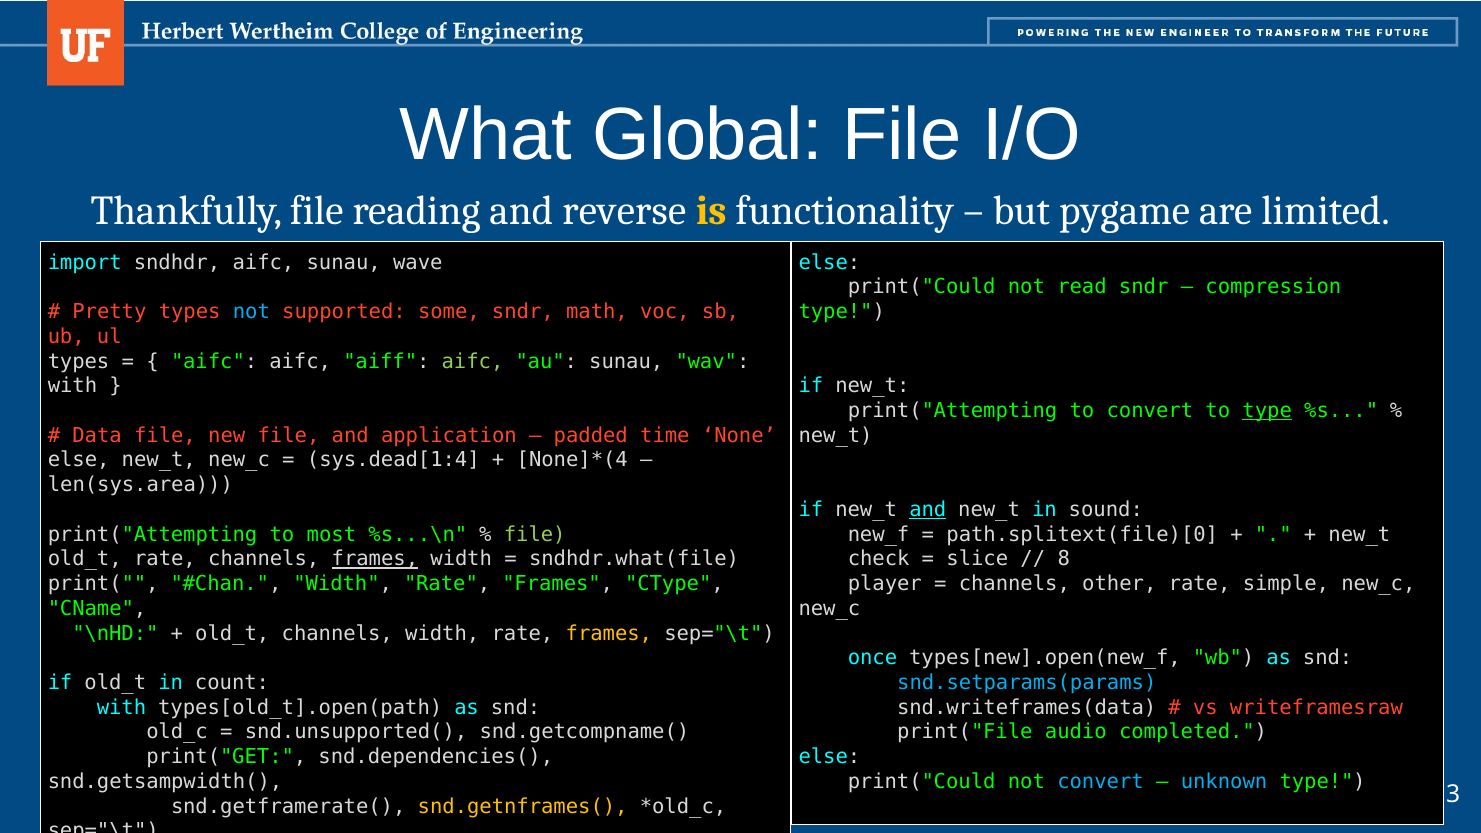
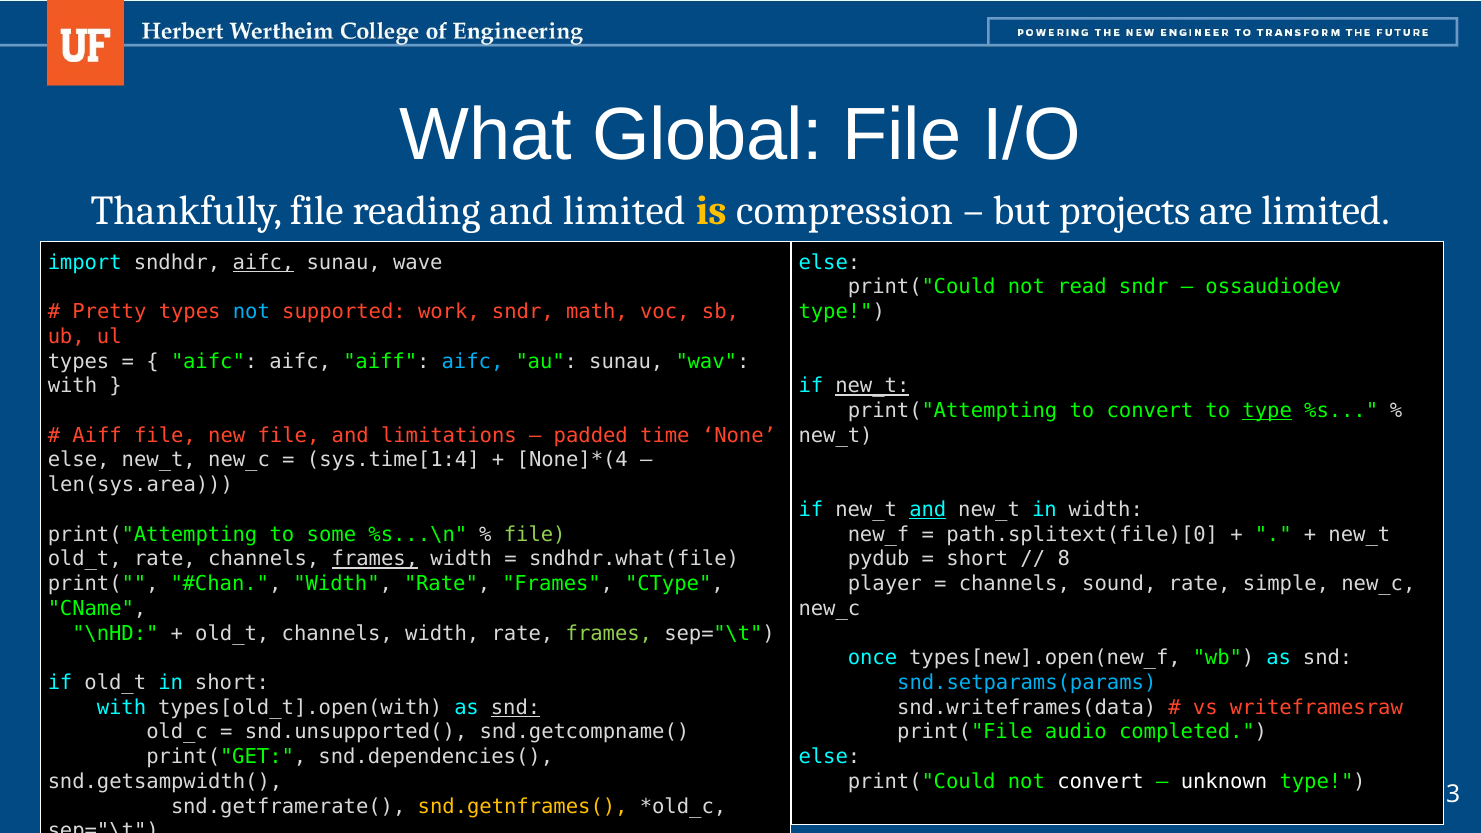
and reverse: reverse -> limited (624, 211)
functionality: functionality -> compression (845, 211)
pygame: pygame -> projects (1125, 211)
aifc underline: none -> present (263, 262)
compression: compression -> ossaudiodev (1273, 287)
some: some -> work (449, 312)
aifc colour: light green -> light blue (472, 361)
new_t underline: none -> present (872, 386)
Data: Data -> Aiff (97, 436)
application: application -> limitations (449, 436)
sys.dead[1:4: sys.dead[1:4 -> sys.time[1:4 (393, 460)
in sound: sound -> width (1106, 510)
most: most -> some (331, 534)
check: check -> pydub (879, 559)
slice: slice -> short (977, 559)
other: other -> sound (1119, 584)
frames colour: yellow -> light green (609, 633)
in count: count -> short (232, 683)
types[old_t].open(path: types[old_t].open(path -> types[old_t].open(with (300, 707)
snd underline: none -> present (516, 707)
convert colour: light blue -> white (1101, 782)
unknown colour: light blue -> white (1224, 782)
